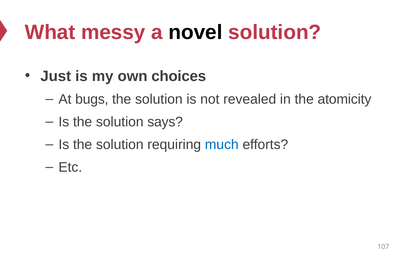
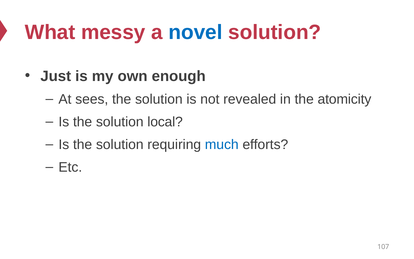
novel colour: black -> blue (196, 32)
choices: choices -> enough (179, 76)
bugs: bugs -> sees (92, 99)
says: says -> local (165, 122)
